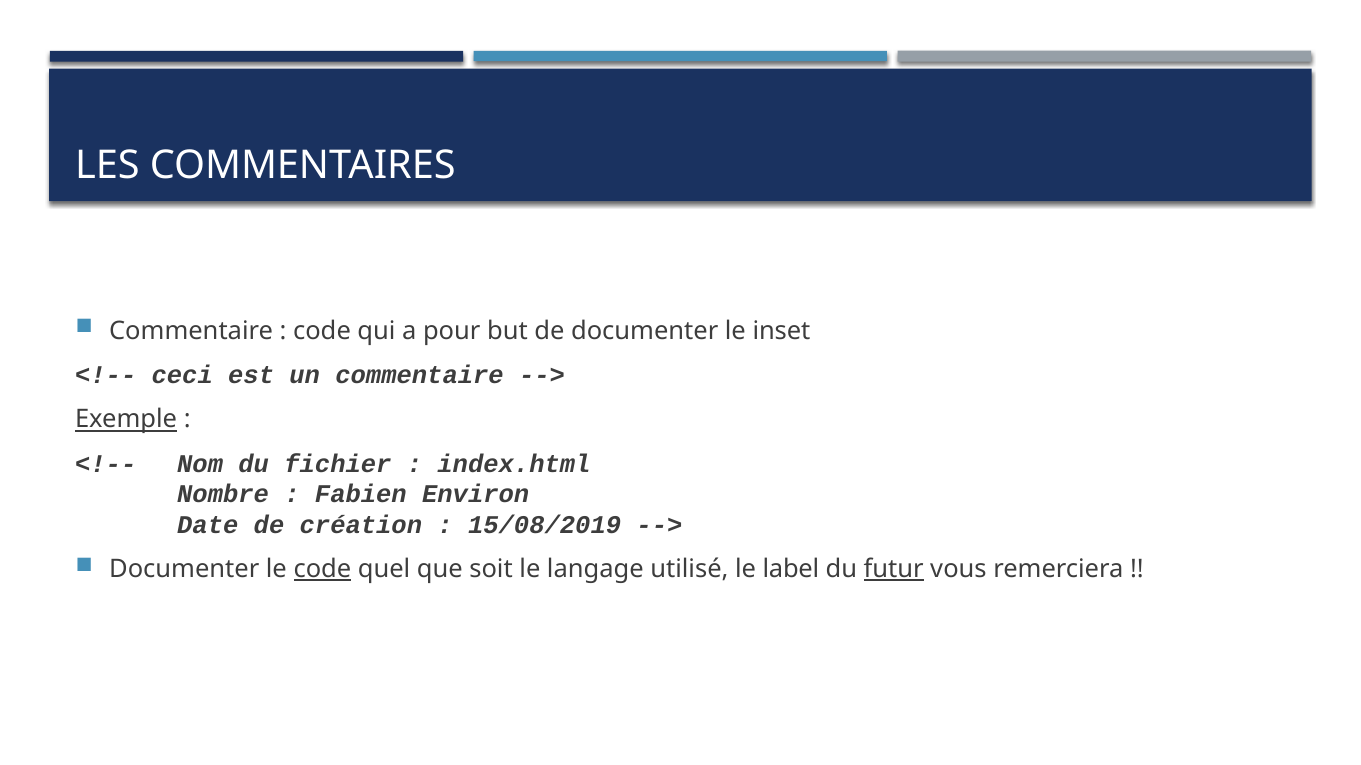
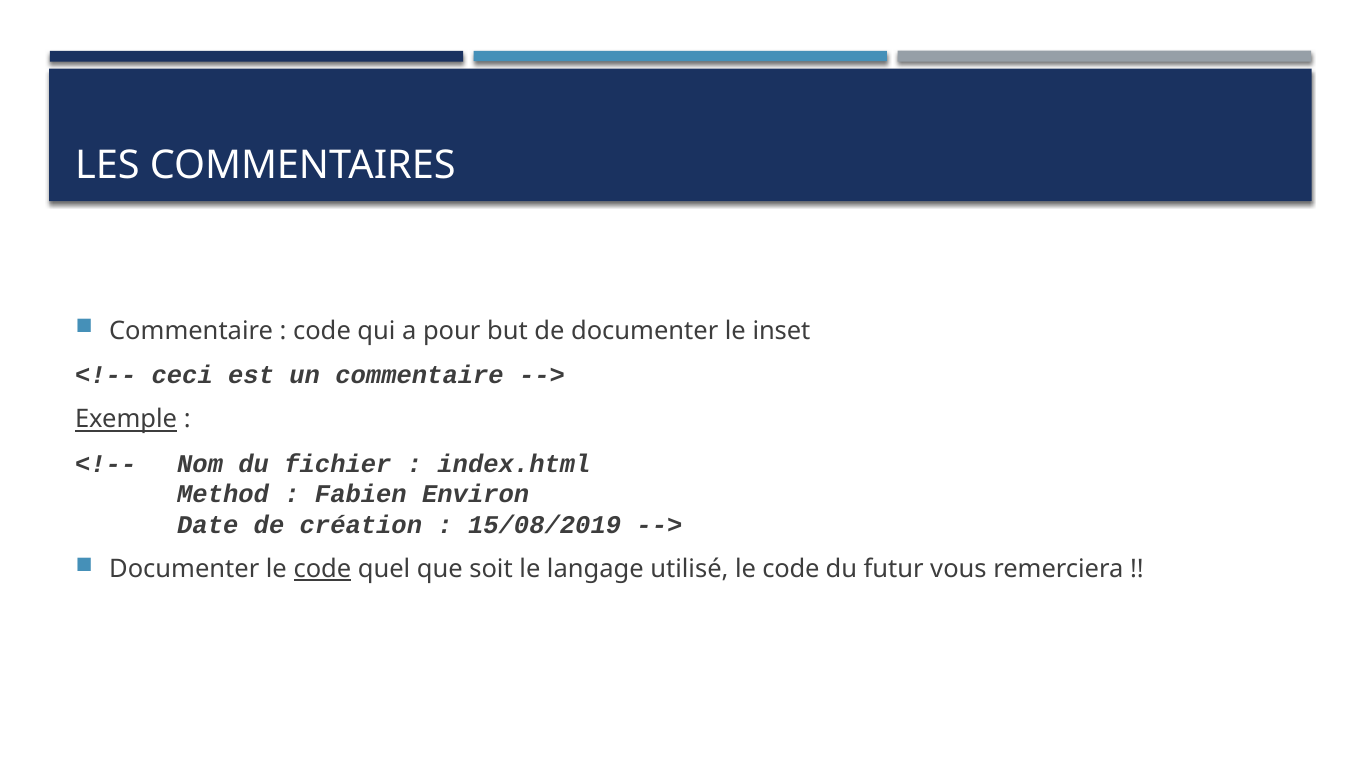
Nombre: Nombre -> Method (223, 495)
utilisé le label: label -> code (791, 570)
futur underline: present -> none (894, 570)
